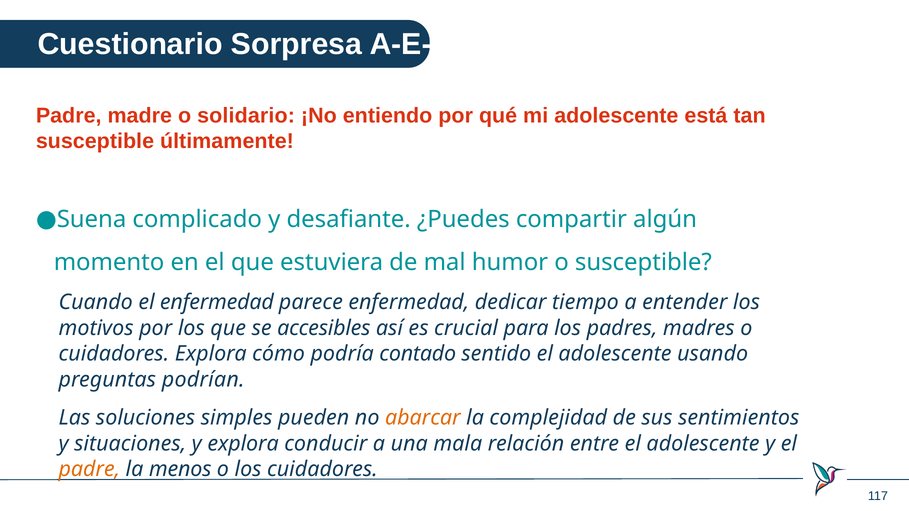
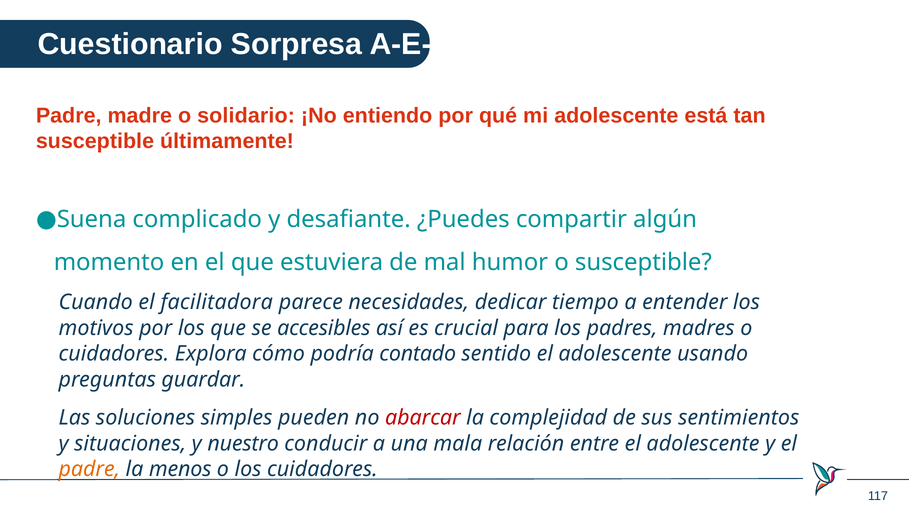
el enfermedad: enfermedad -> facilitadora (217, 302)
parece enfermedad: enfermedad -> necesidades (409, 302)
podrían: podrían -> guardar (203, 380)
abarcar colour: orange -> red (423, 418)
y explora: explora -> nuestro (243, 444)
